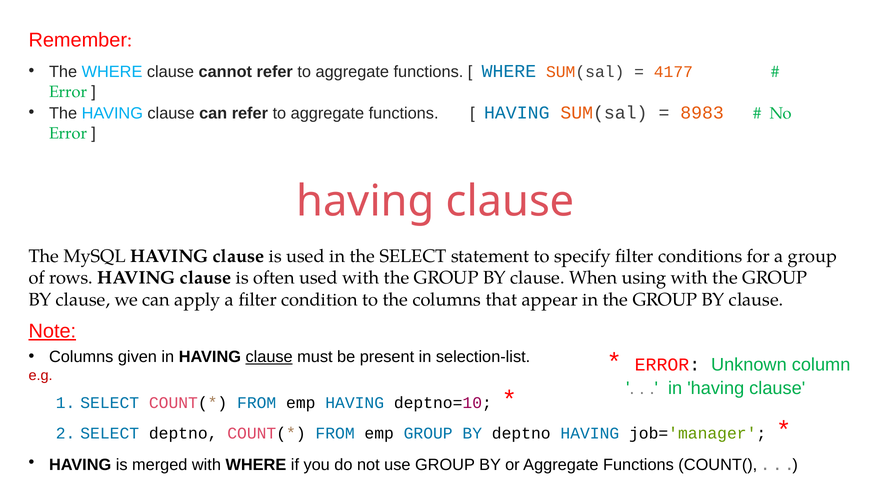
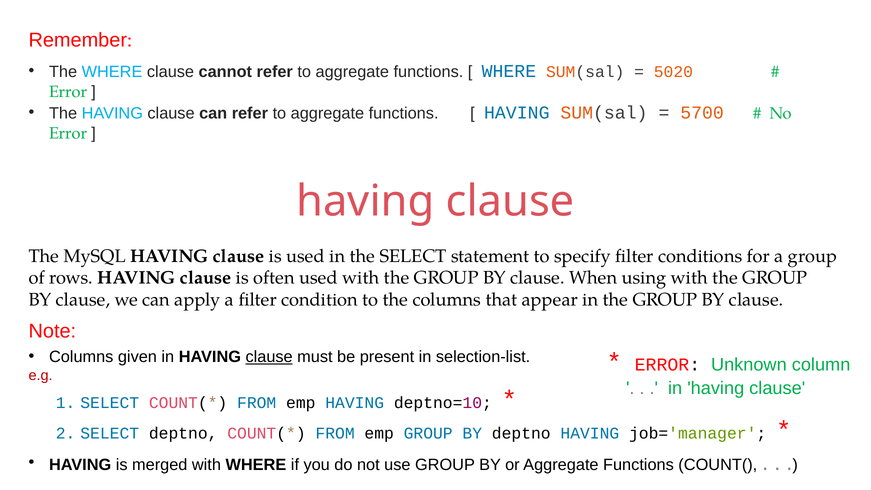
4177: 4177 -> 5020 (673, 72)
8983: 8983 -> 5700 (702, 113)
Note underline: present -> none (52, 331)
